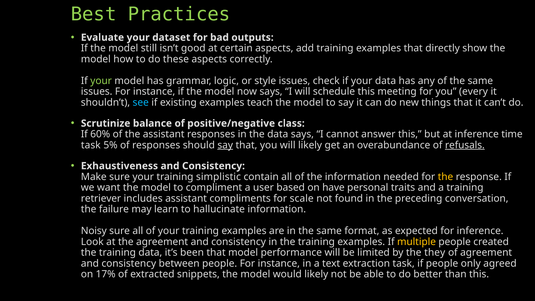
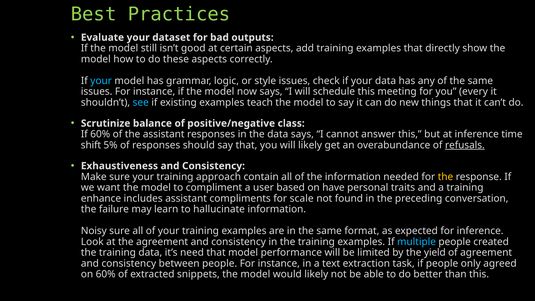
your colour: light green -> light blue (101, 81)
task: task -> shift (91, 145)
say underline: present -> none (225, 145)
simplistic: simplistic -> approach (219, 177)
retriever: retriever -> enhance (101, 198)
multiple colour: yellow -> light blue (417, 242)
been: been -> need (192, 253)
they: they -> yield (435, 253)
on 17%: 17% -> 60% (106, 274)
